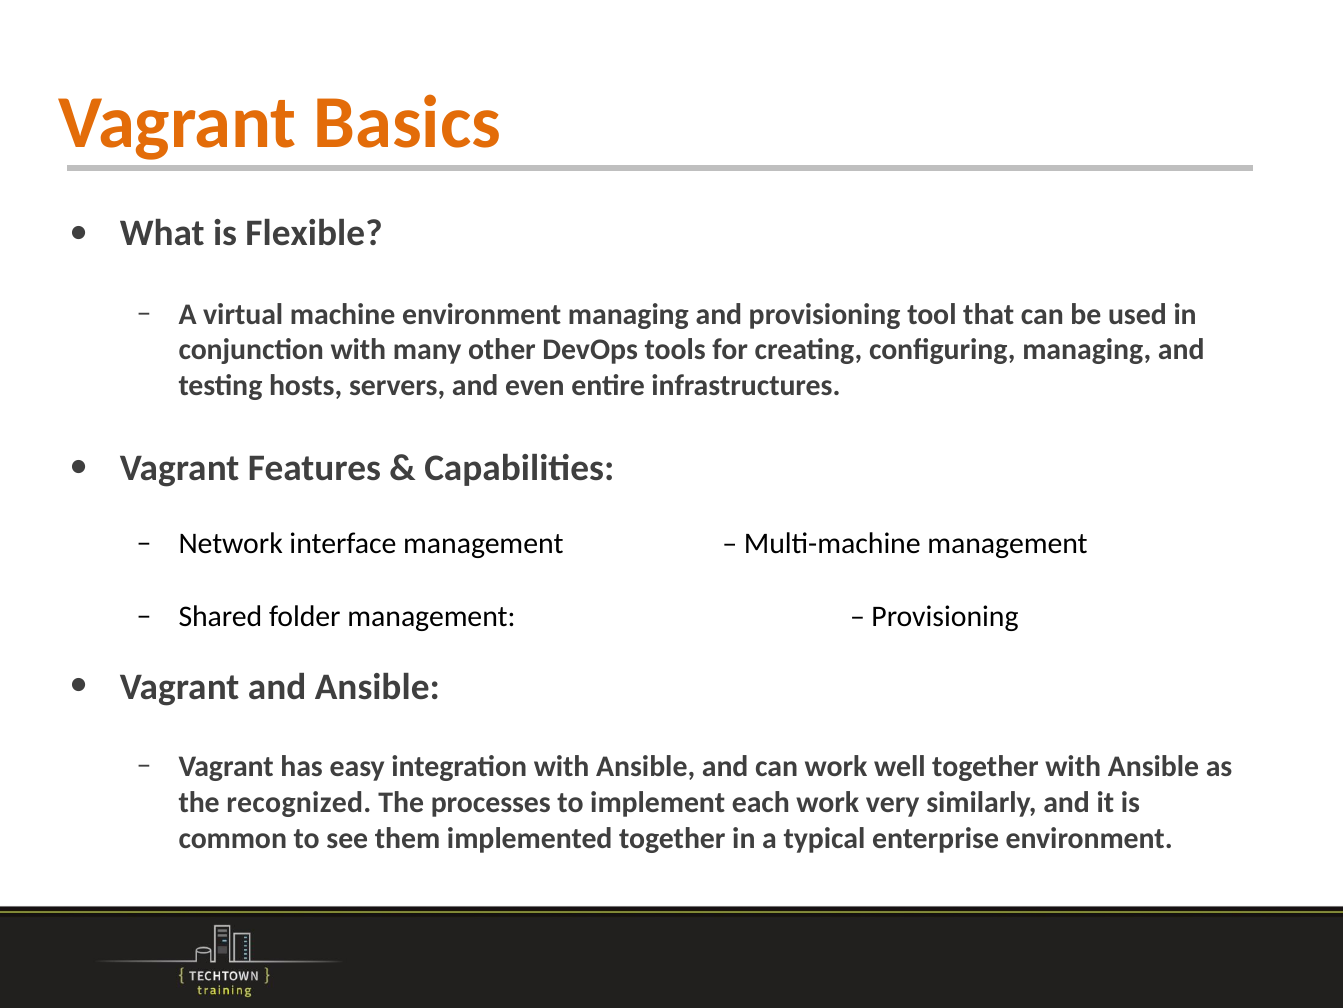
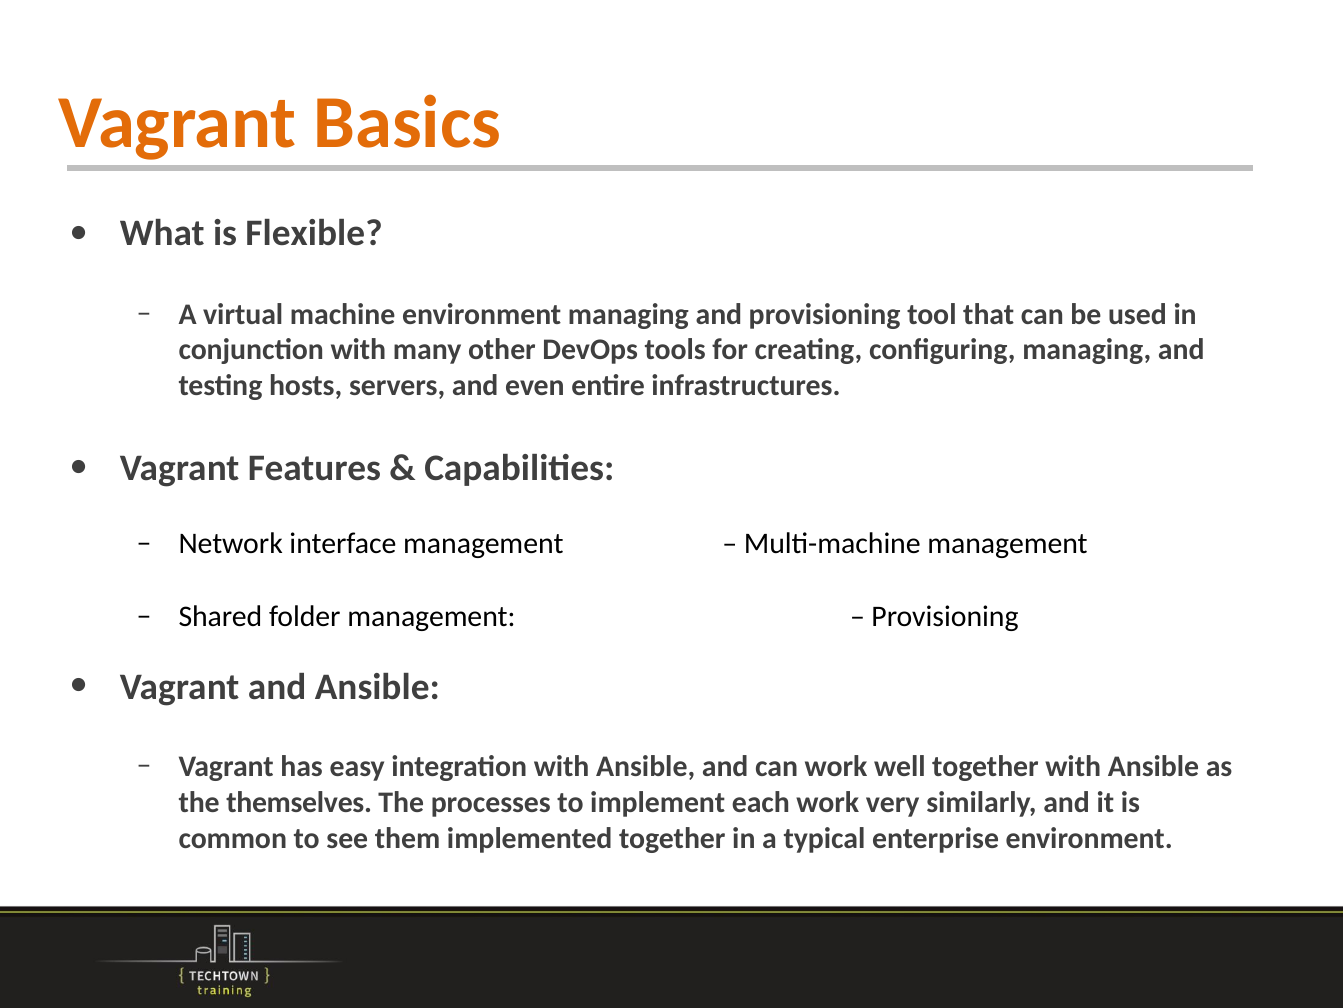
recognized: recognized -> themselves (299, 802)
